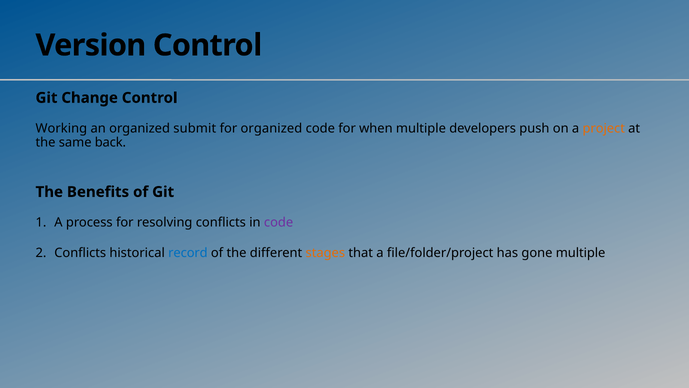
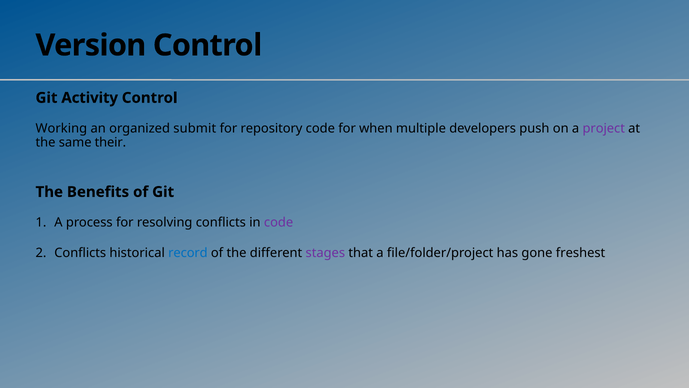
Change: Change -> Activity (90, 98)
for organized: organized -> repository (271, 128)
project colour: orange -> purple (604, 128)
back: back -> their (110, 142)
stages colour: orange -> purple (325, 253)
gone multiple: multiple -> freshest (581, 253)
